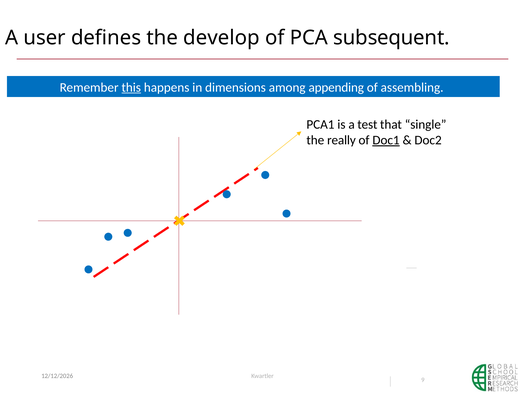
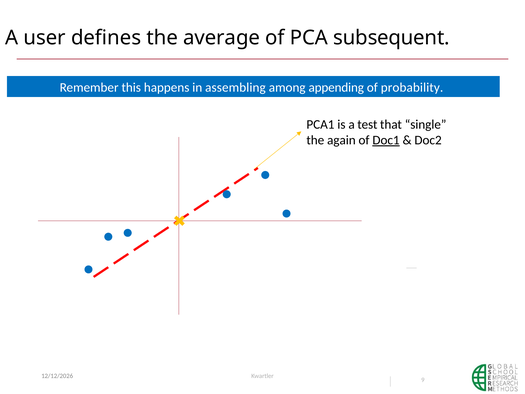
develop: develop -> average (222, 38)
this underline: present -> none (131, 87)
dimensions: dimensions -> assembling (235, 87)
assembling: assembling -> probability (412, 87)
really: really -> again (341, 140)
